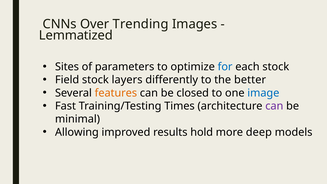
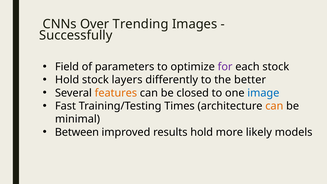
Lemmatized: Lemmatized -> Successfully (76, 35)
Sites: Sites -> Field (67, 67)
for colour: blue -> purple (225, 67)
Field: Field -> Hold (67, 80)
can colour: purple -> orange (274, 106)
Allowing: Allowing -> Between (77, 132)
deep: deep -> likely (259, 132)
